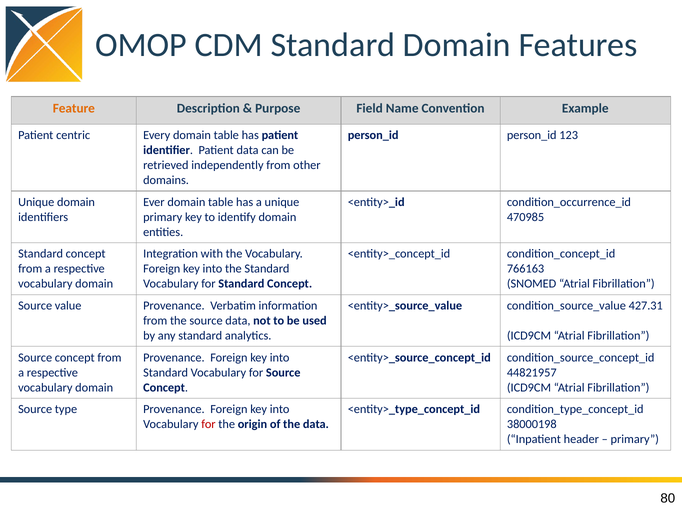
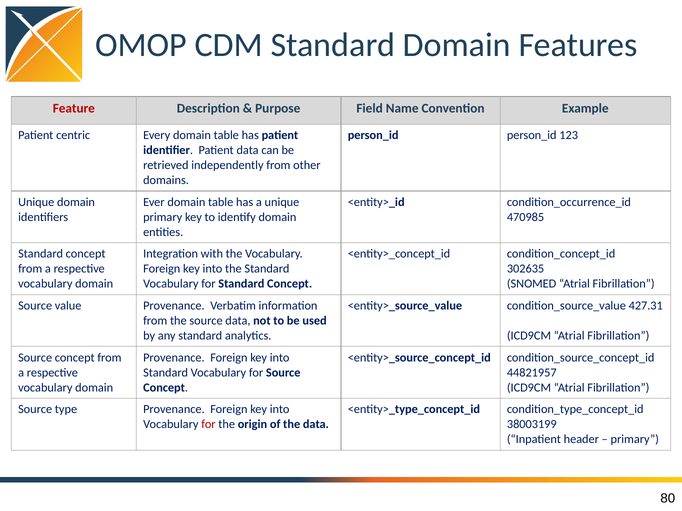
Feature colour: orange -> red (74, 108)
766163: 766163 -> 302635 (526, 269)
38000198: 38000198 -> 38003199 (532, 425)
